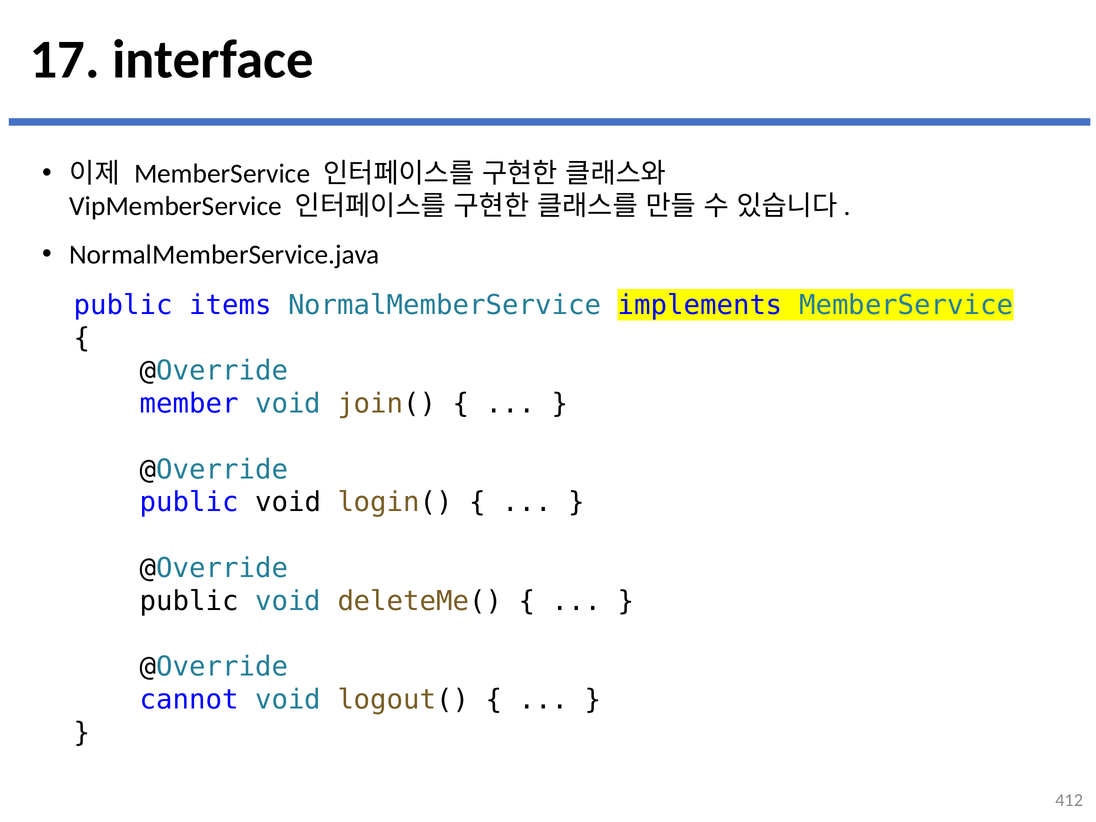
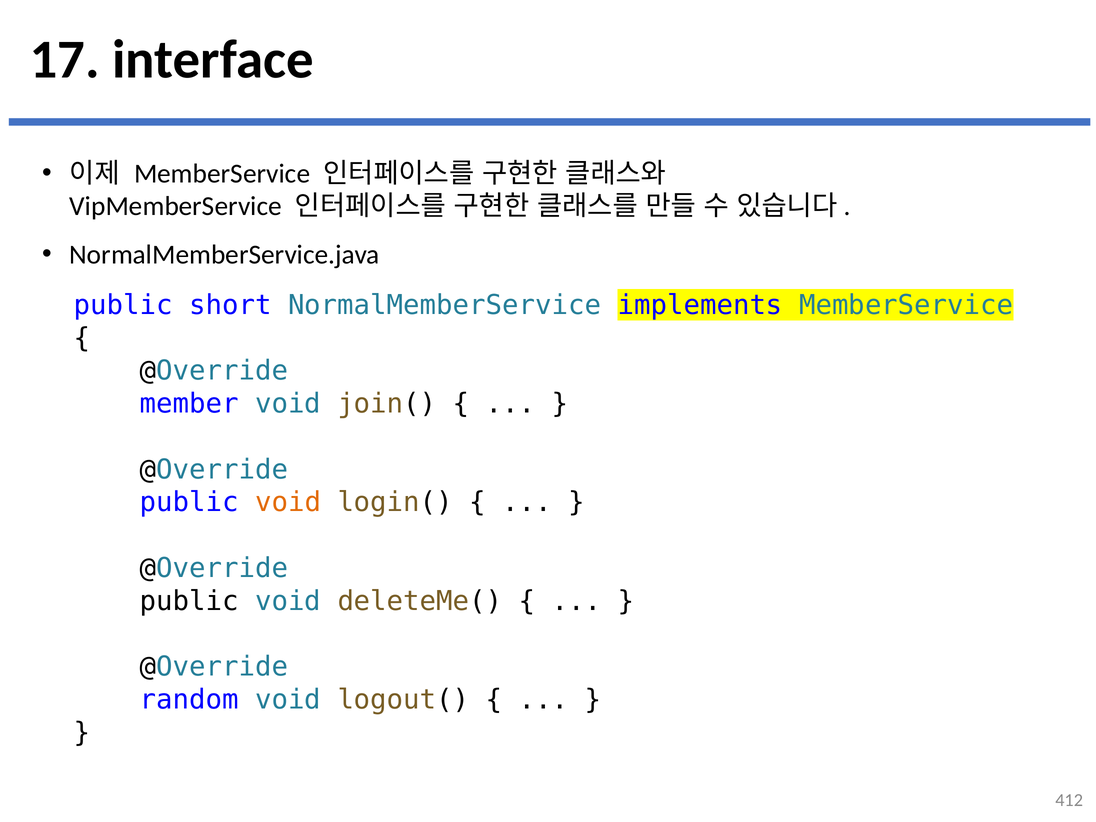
items: items -> short (230, 305)
void colour: black -> orange (288, 502)
cannot: cannot -> random (189, 700)
